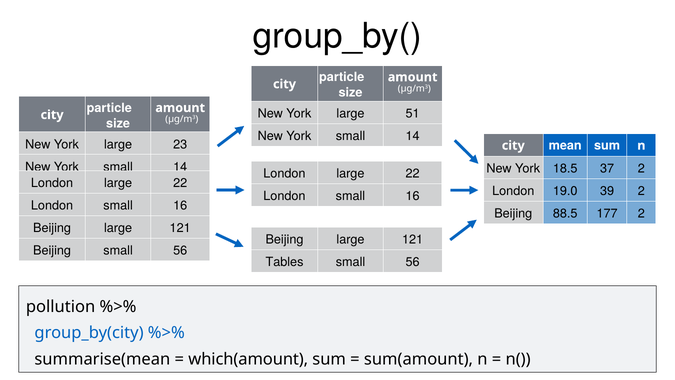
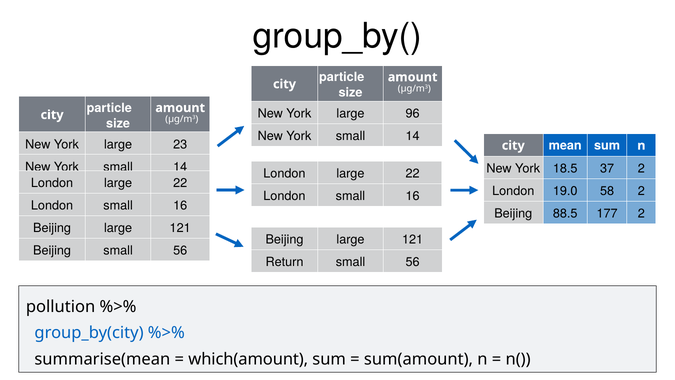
51: 51 -> 96 (413, 114)
39: 39 -> 58 (607, 191)
Tables: Tables -> Return (285, 262)
